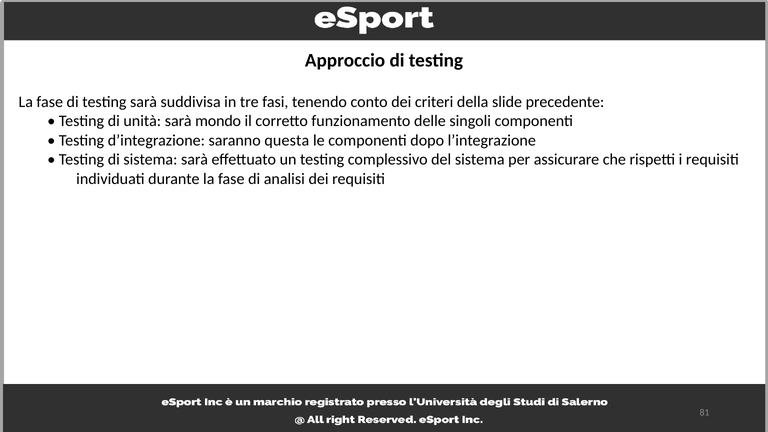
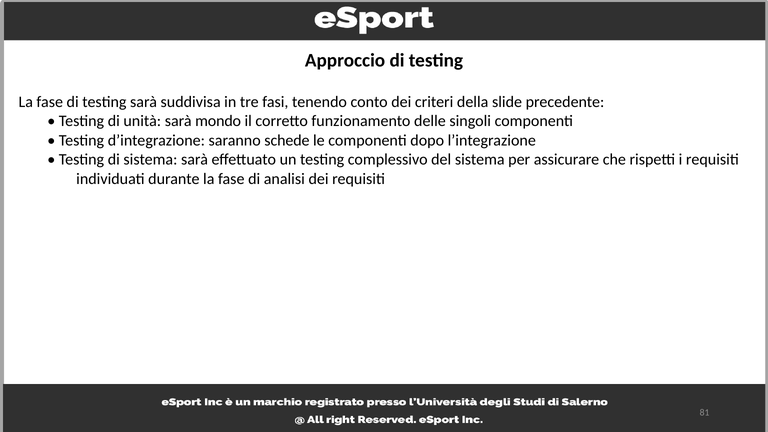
questa: questa -> schede (287, 140)
